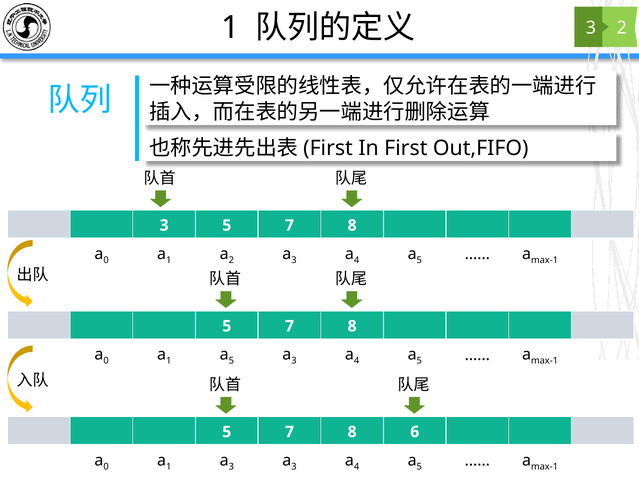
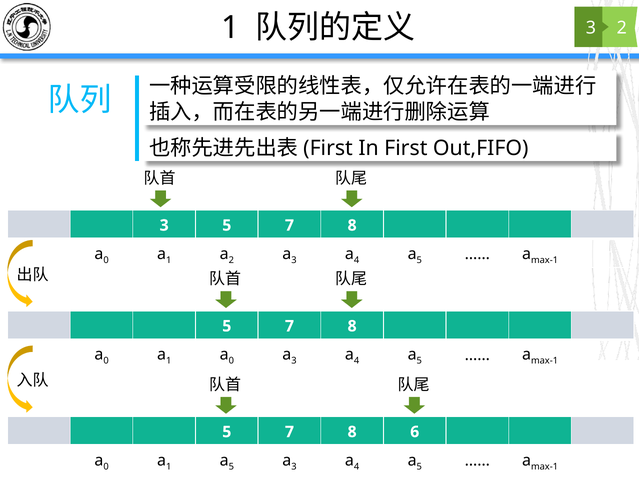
5: 5 -> 0 (231, 360)
3: 3 -> 5 (231, 466)
